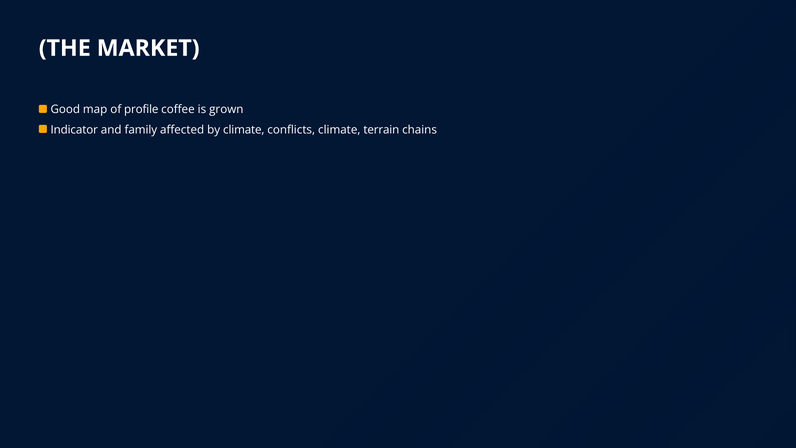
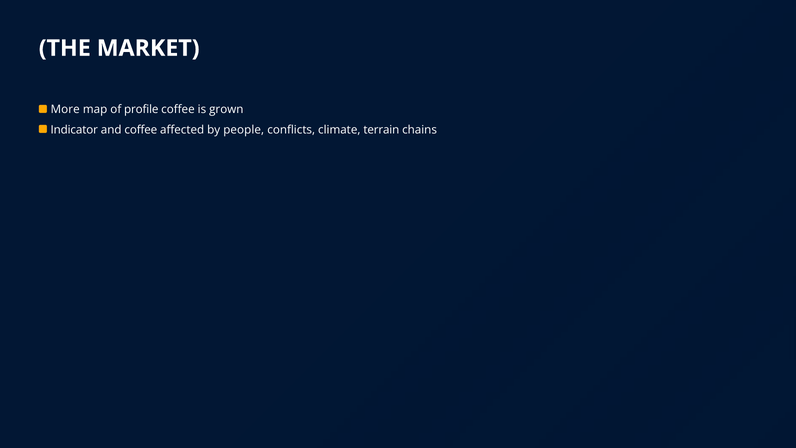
Good: Good -> More (65, 109)
and family: family -> coffee (141, 130)
by climate: climate -> people (244, 130)
